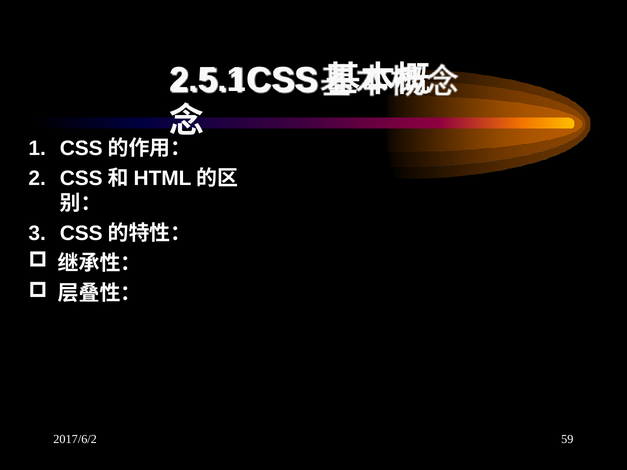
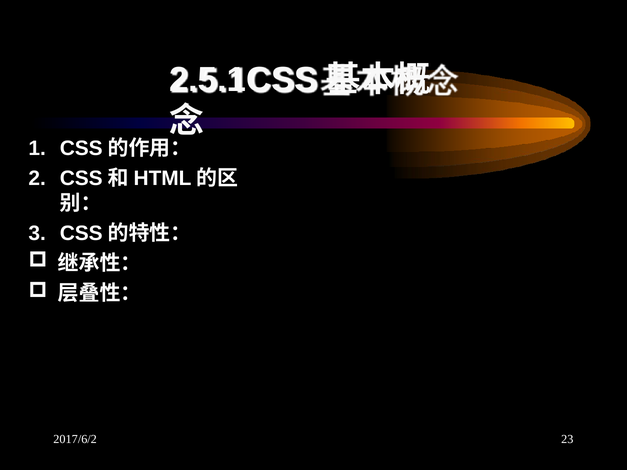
59: 59 -> 23 (567, 439)
